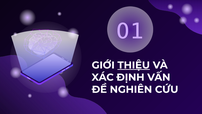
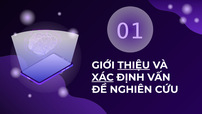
XÁC underline: none -> present (103, 77)
